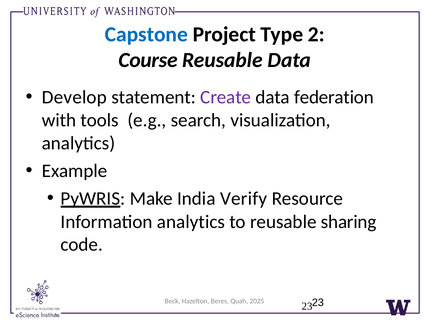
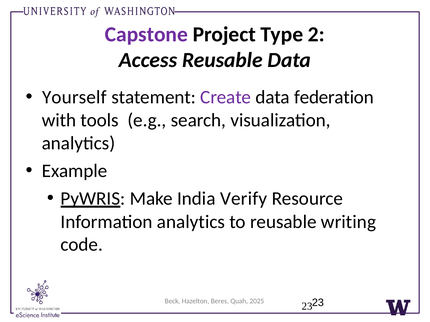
Capstone colour: blue -> purple (146, 34)
Course: Course -> Access (148, 60)
Develop: Develop -> Yourself (74, 97)
sharing: sharing -> writing (349, 222)
